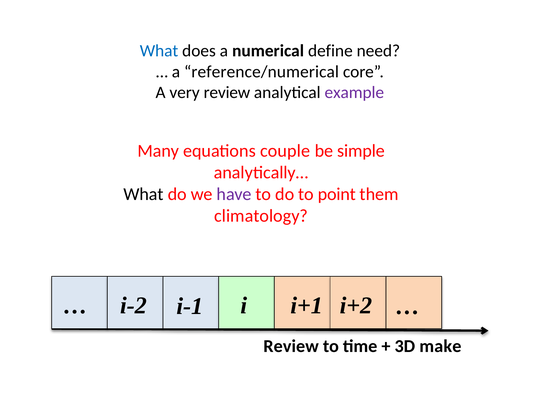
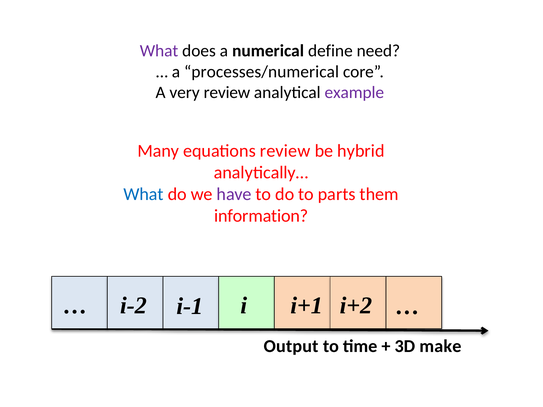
What colour: blue -> purple (159, 51)
reference/numerical: reference/numerical -> processes/numerical (262, 72)
equations couple: couple -> review (285, 151)
simple: simple -> hybrid (361, 151)
What colour: black -> blue (144, 194)
point: point -> parts (337, 194)
climatology: climatology -> information (261, 216)
Review: Review -> Output (291, 346)
